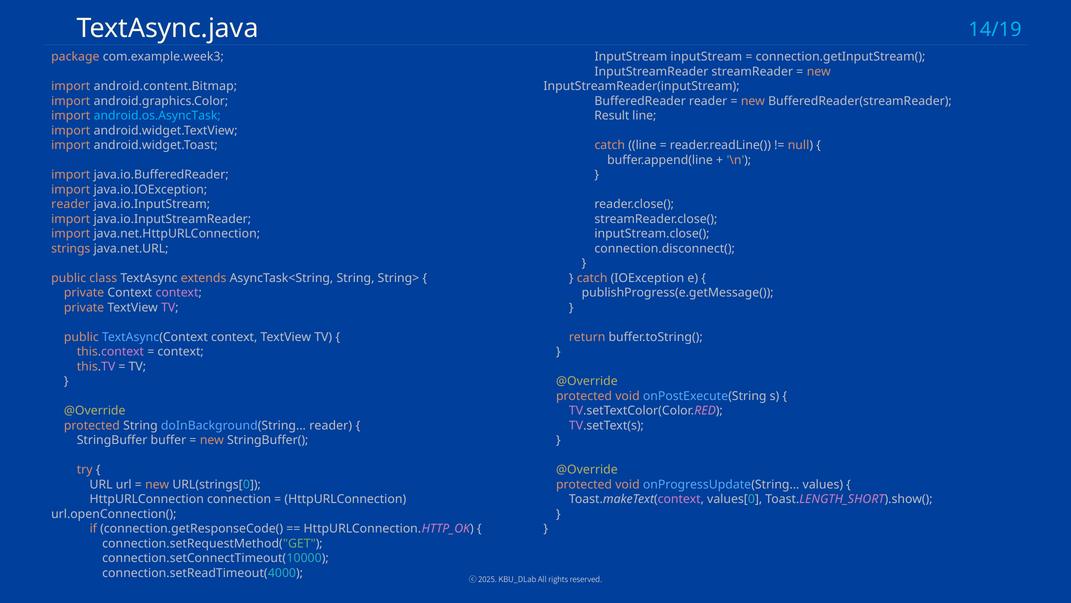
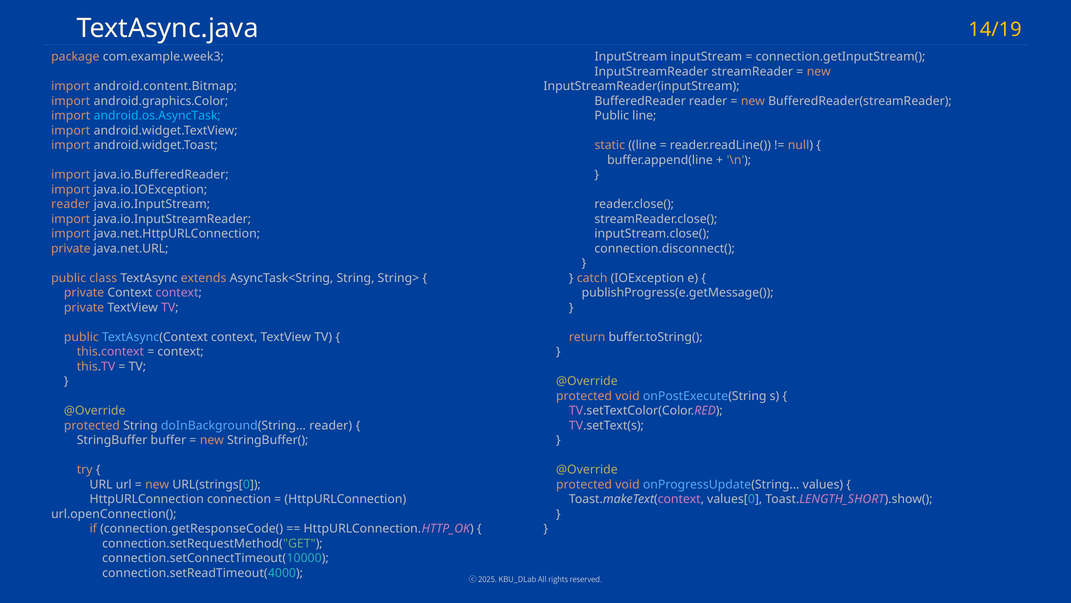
14/19 colour: light blue -> yellow (995, 30)
Result: Result -> Public (612, 116)
catch: catch -> static (610, 145)
strings: strings -> private (71, 248)
